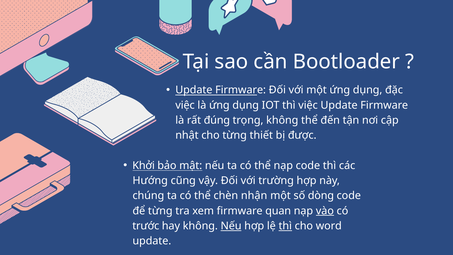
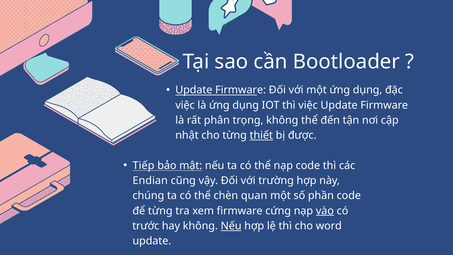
đúng: đúng -> phân (217, 120)
thiết underline: none -> present (261, 135)
Khởi: Khởi -> Tiếp (143, 165)
Hướng: Hướng -> Endian (150, 181)
nhận: nhận -> quan (254, 196)
dòng: dòng -> phần (321, 196)
quan: quan -> cứng (278, 211)
thì underline: present -> none (285, 226)
